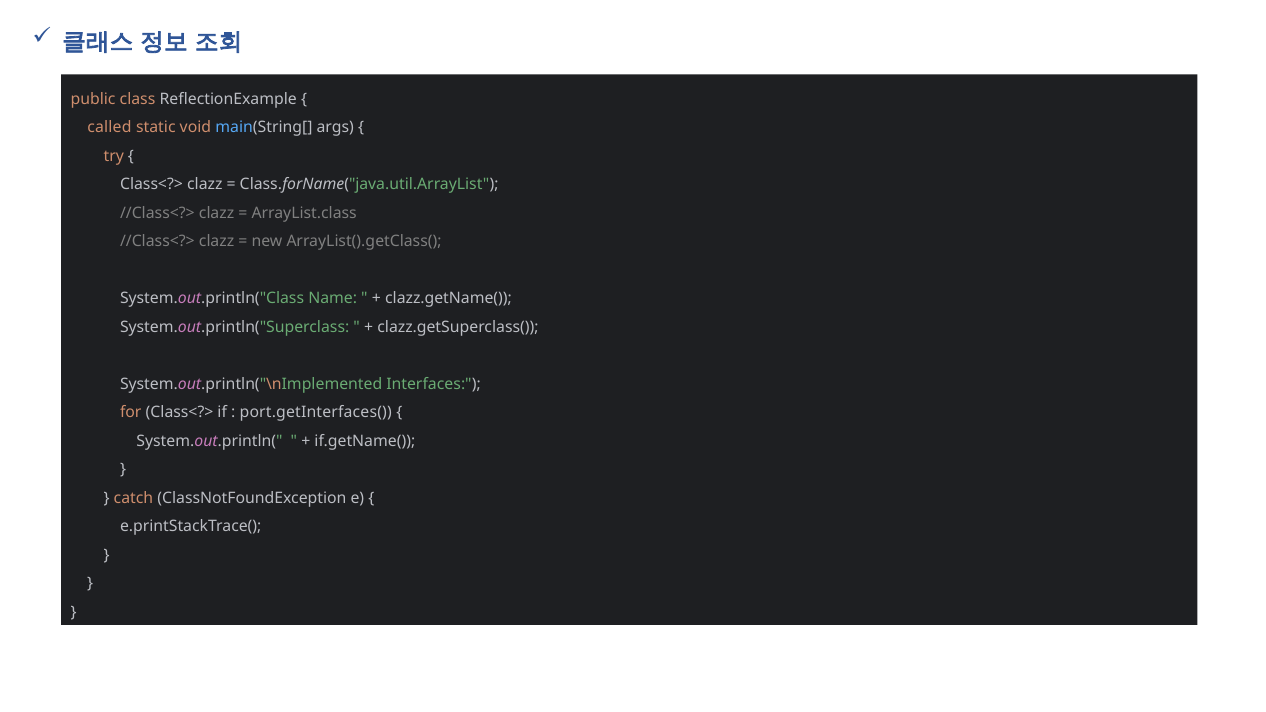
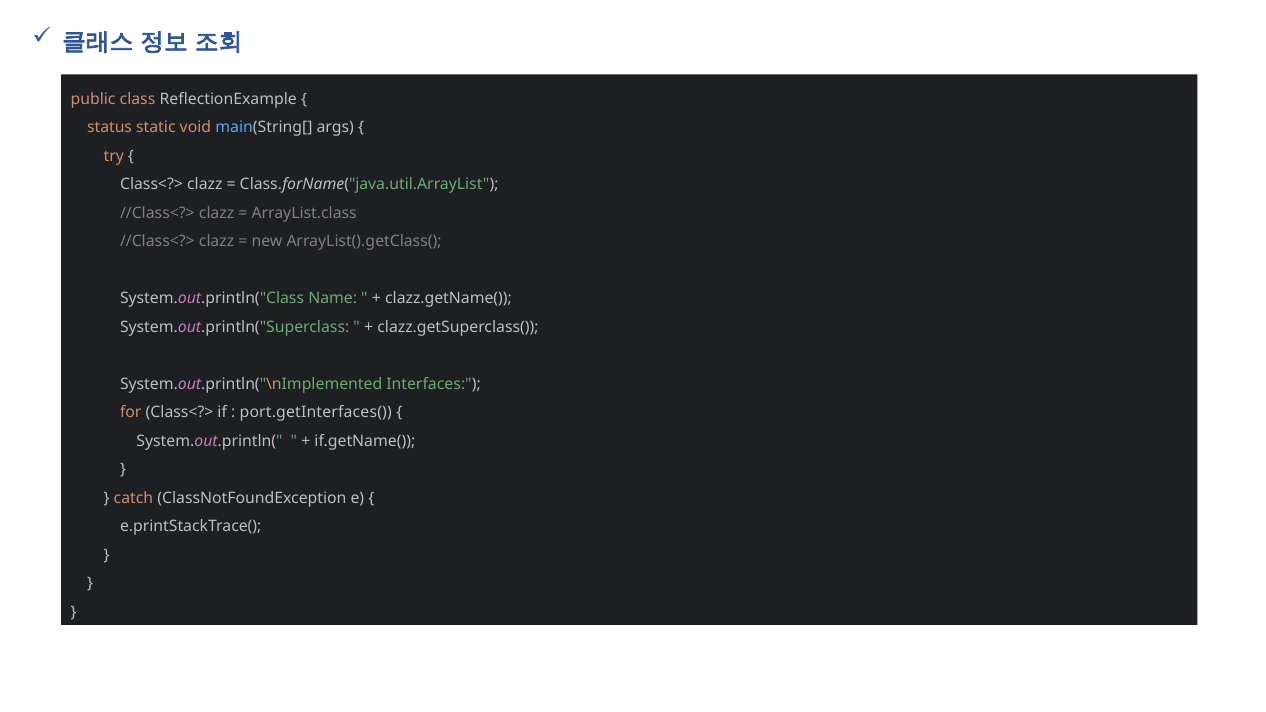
called: called -> status (110, 128)
